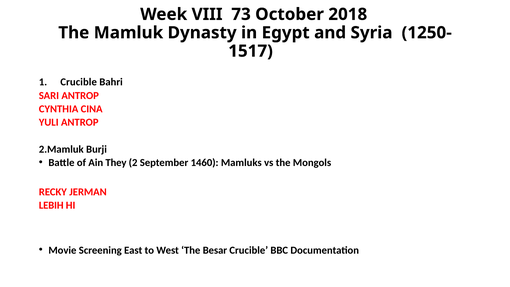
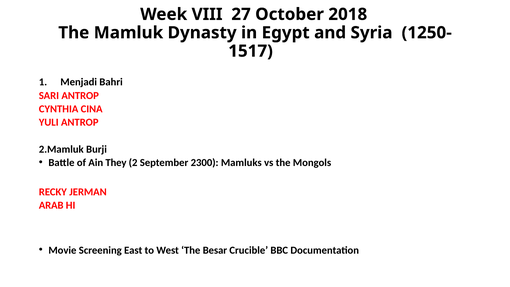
73: 73 -> 27 (241, 14)
Crucible: Crucible -> Menjadi (79, 82)
1460: 1460 -> 2300 (205, 163)
LEBIH: LEBIH -> ARAB (51, 205)
